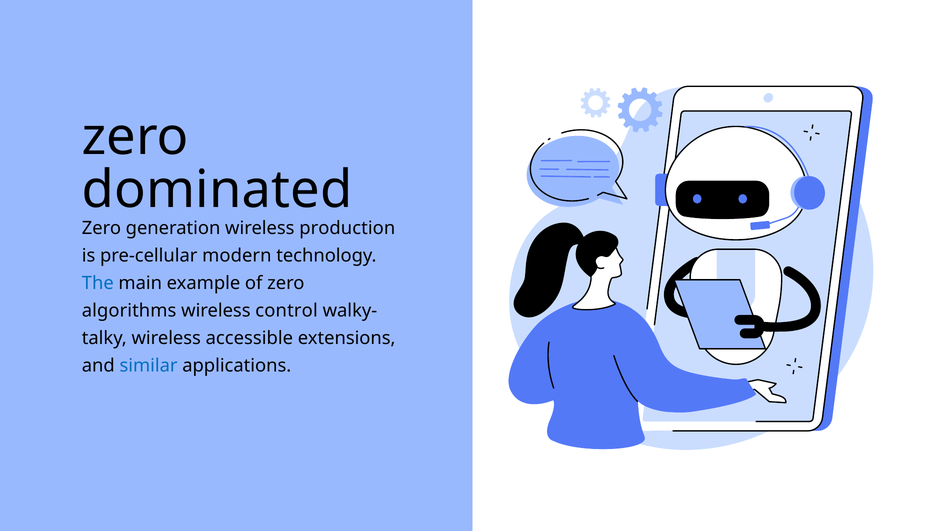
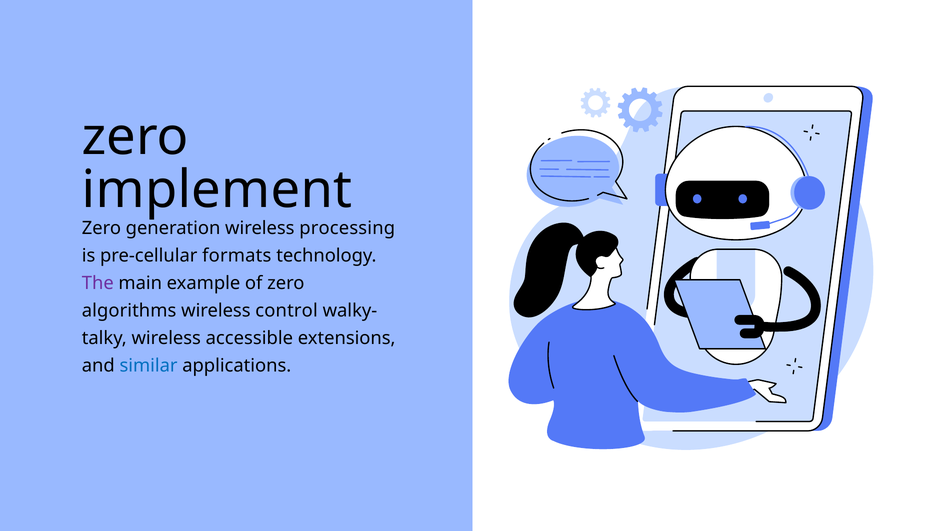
dominated: dominated -> implement (217, 190)
production: production -> processing (347, 228)
modern: modern -> formats (237, 256)
The colour: blue -> purple (98, 284)
